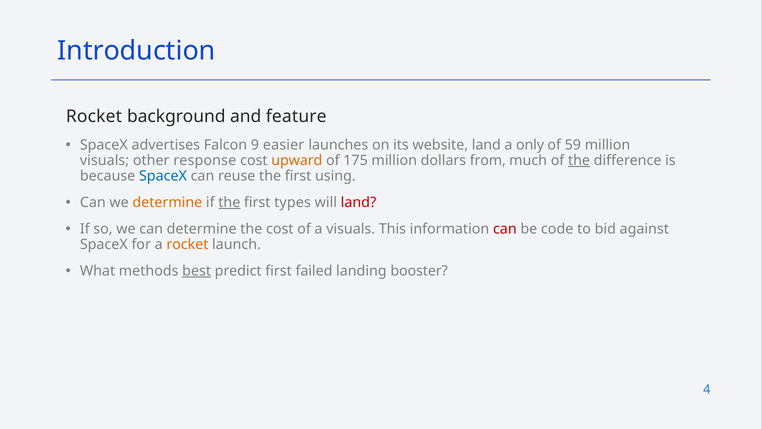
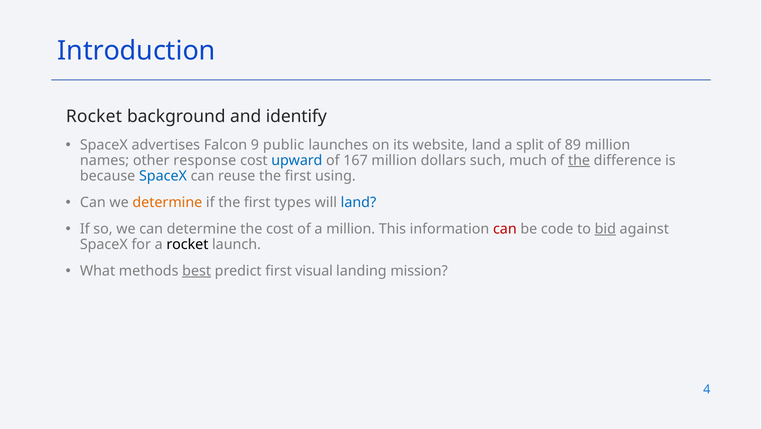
feature: feature -> identify (296, 117)
easier: easier -> public (284, 145)
only: only -> split (530, 145)
59: 59 -> 89 (573, 145)
visuals: visuals -> names (105, 160)
upward colour: orange -> blue (297, 160)
175: 175 -> 167 (356, 160)
from: from -> such (488, 160)
the underline: present -> none (229, 202)
land colour: red -> blue (358, 202)
a visuals: visuals -> million (351, 229)
bid underline: none -> present (605, 229)
rocket colour: orange -> black (187, 244)
failed: failed -> visual (314, 271)
booster: booster -> mission (419, 271)
